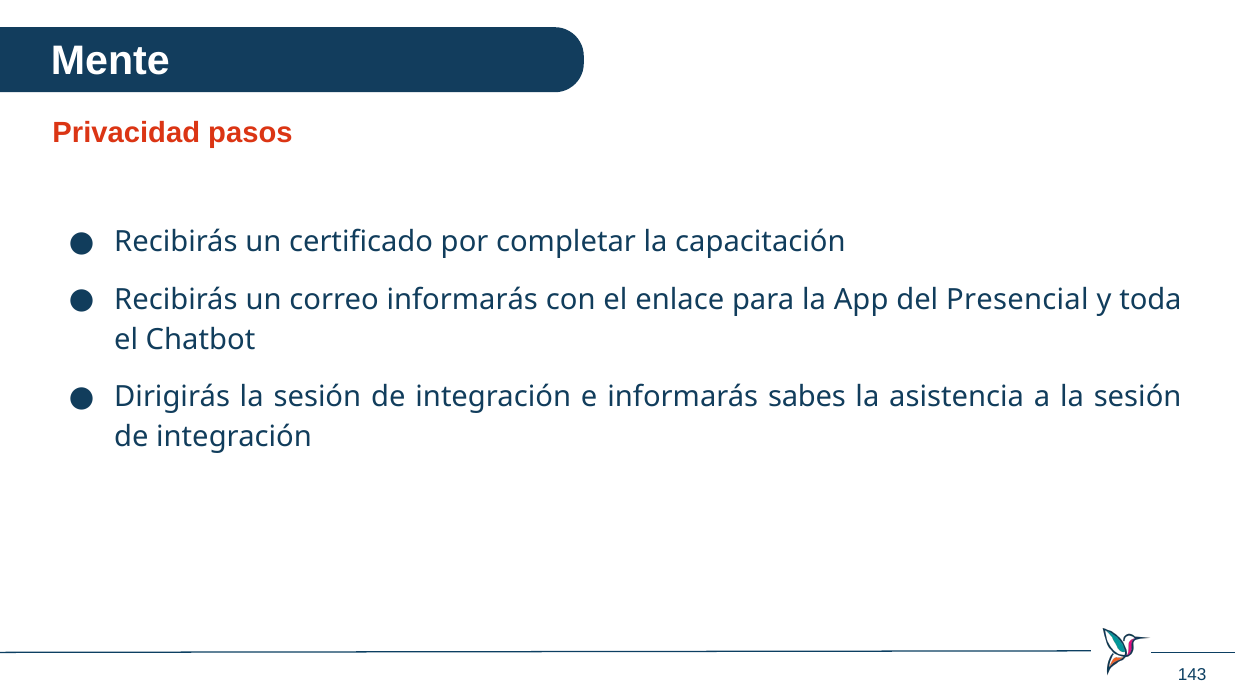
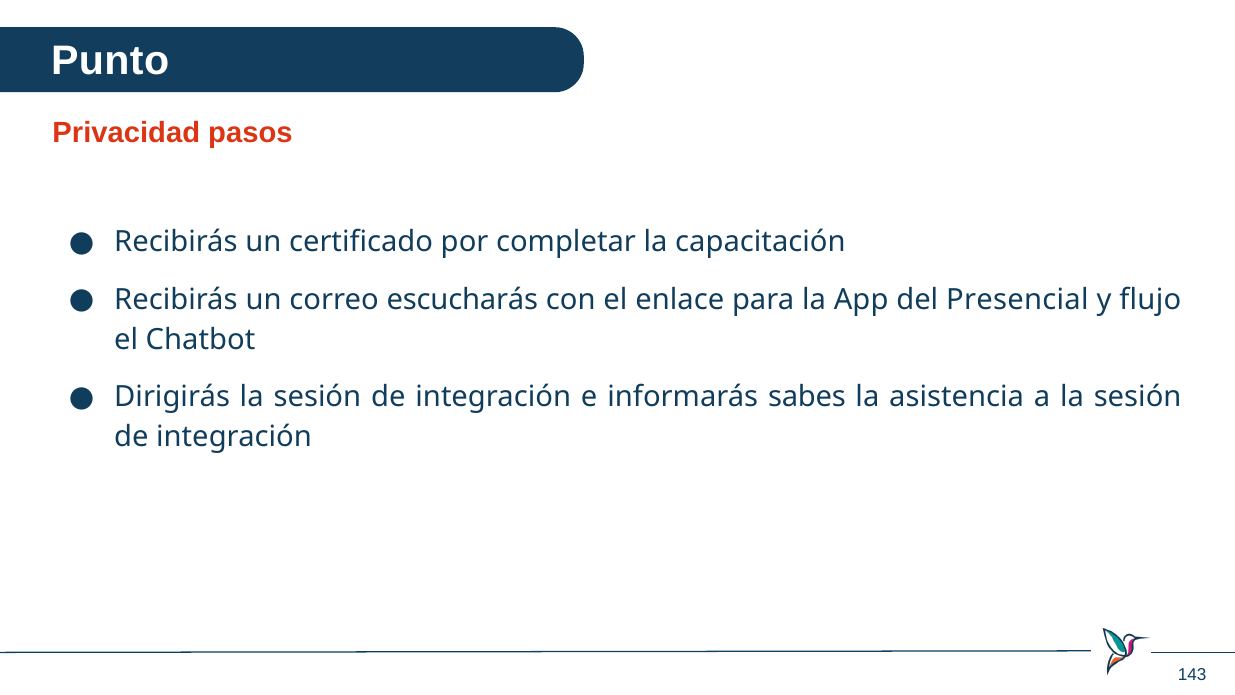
Mente: Mente -> Punto (110, 60)
correo informarás: informarás -> escucharás (462, 299)
toda: toda -> flujo (1150, 299)
